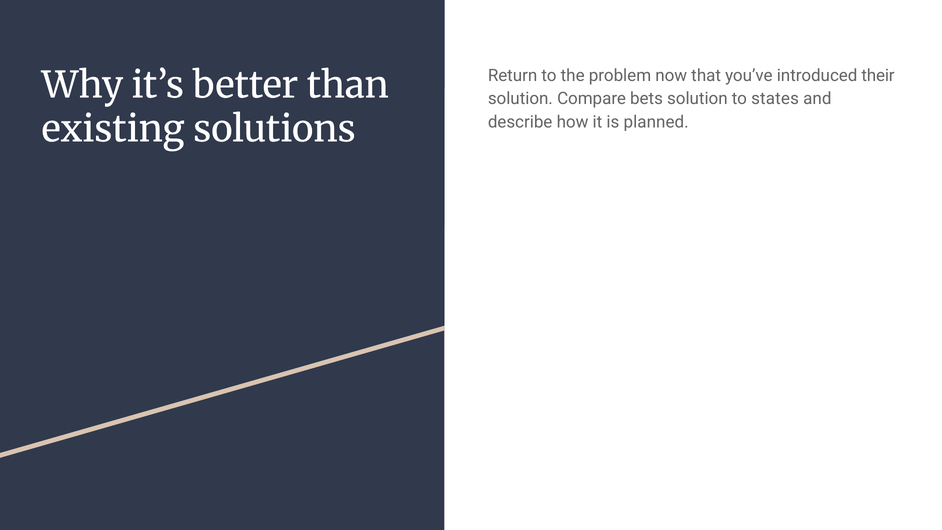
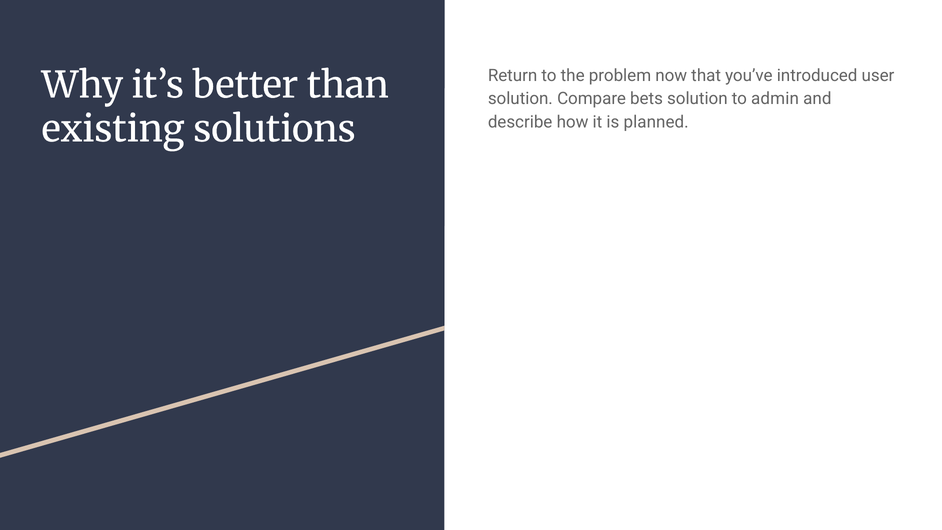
their: their -> user (878, 75)
states: states -> admin (775, 99)
